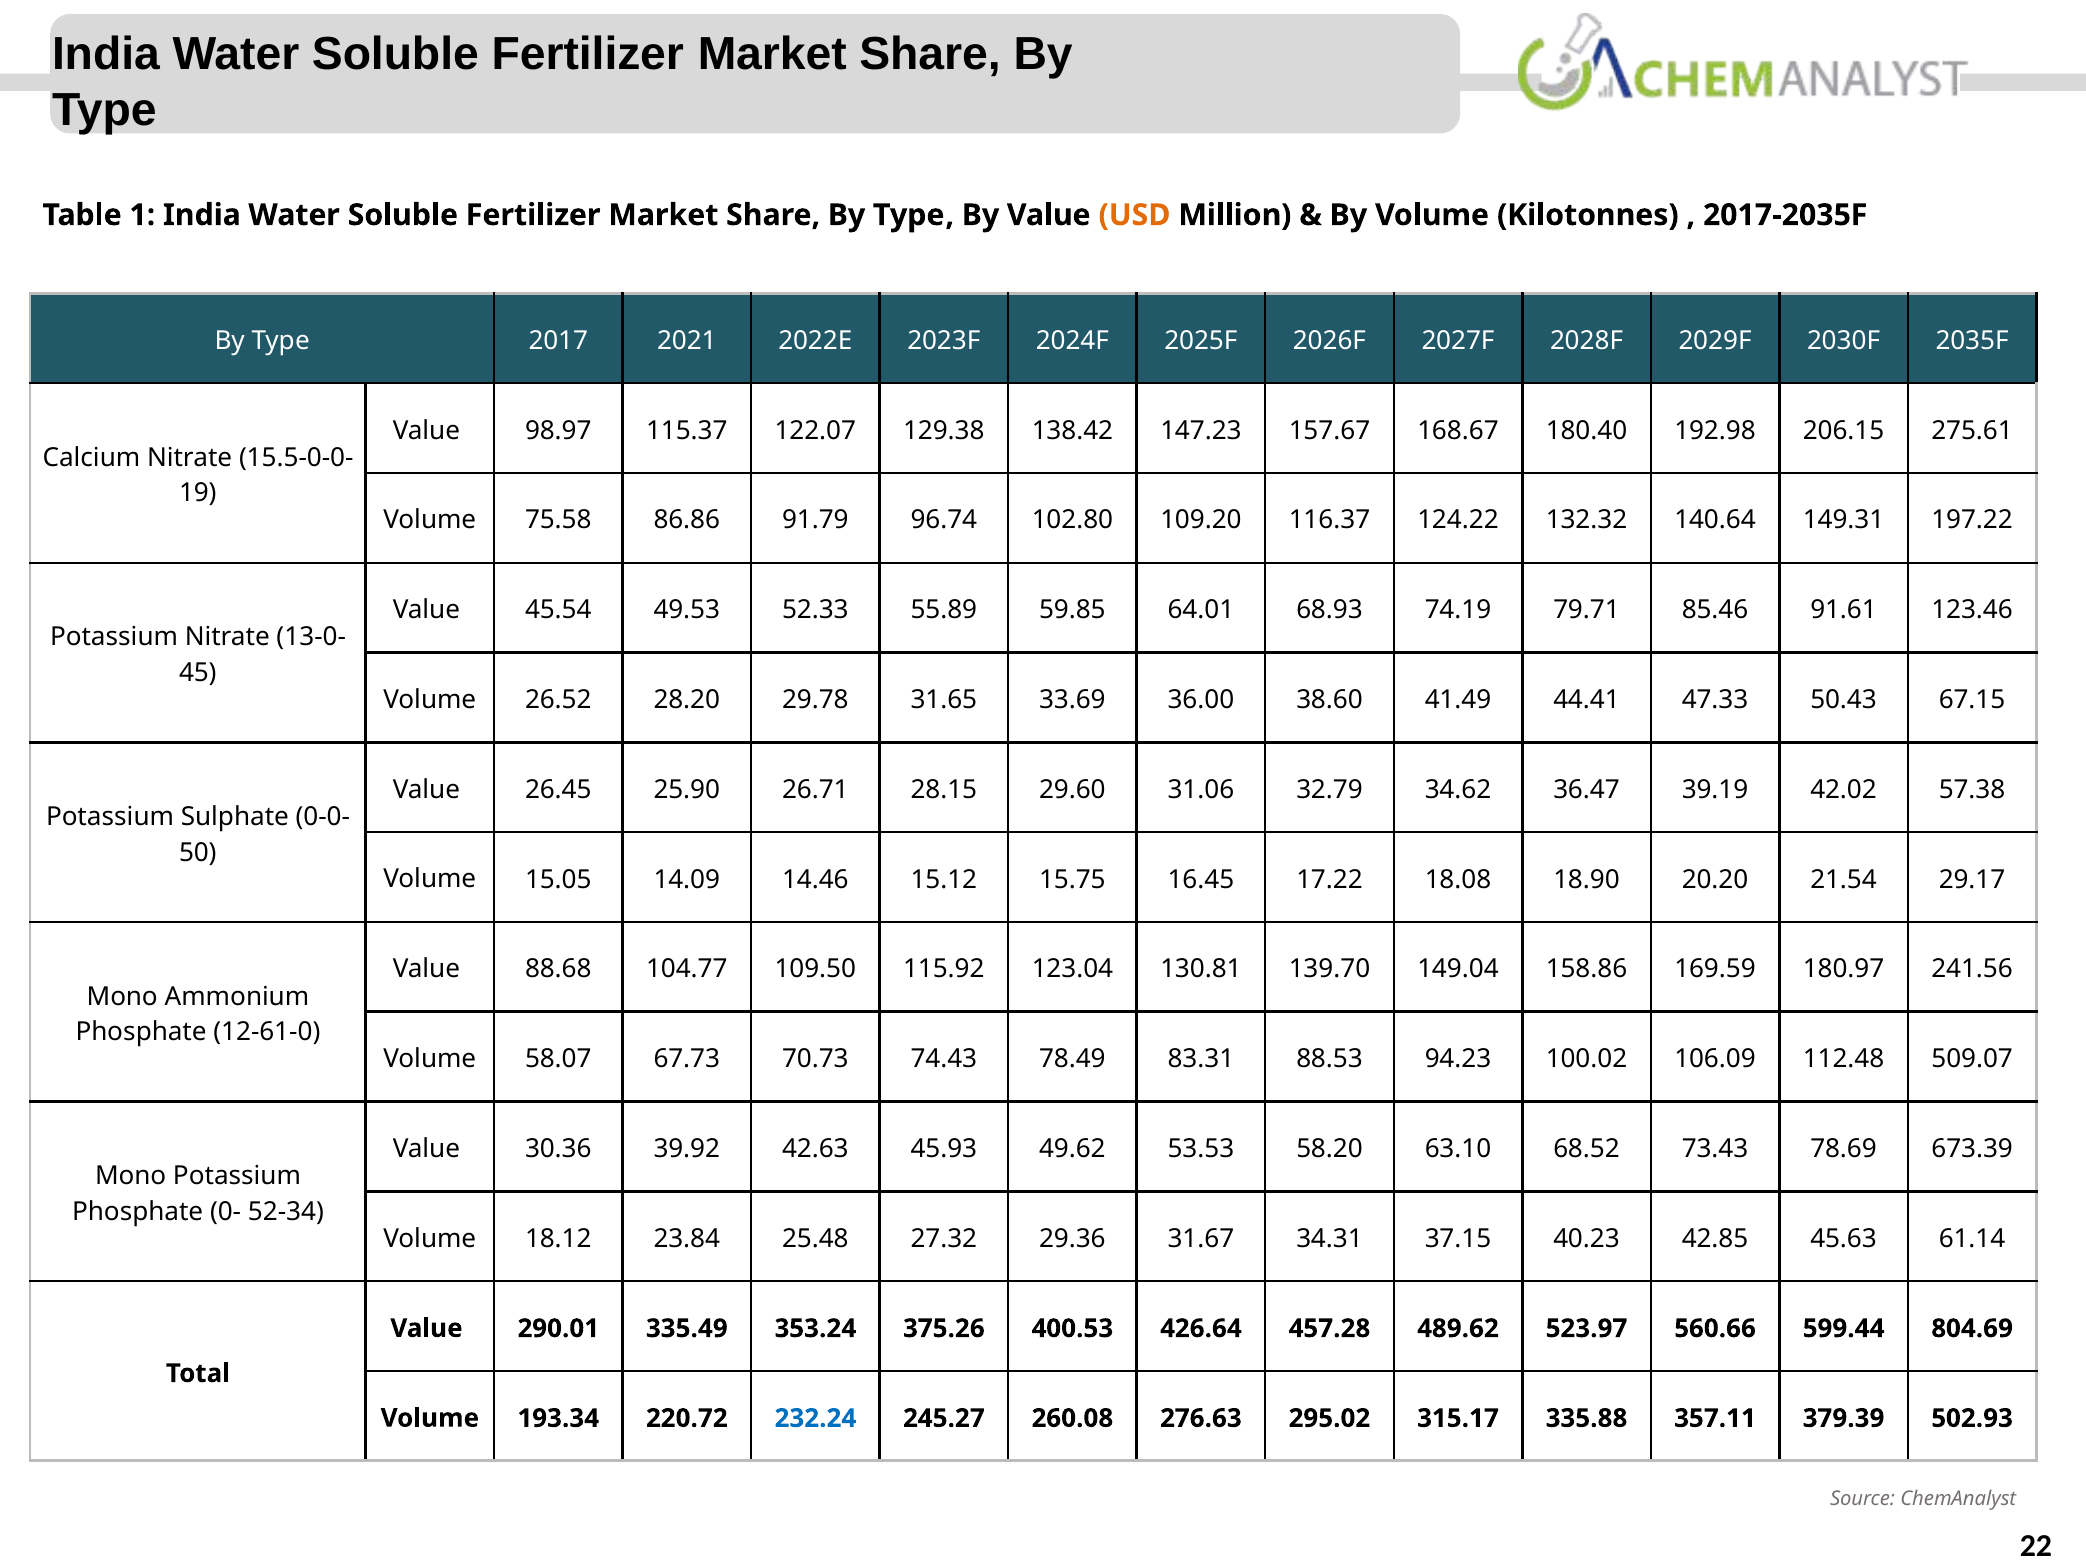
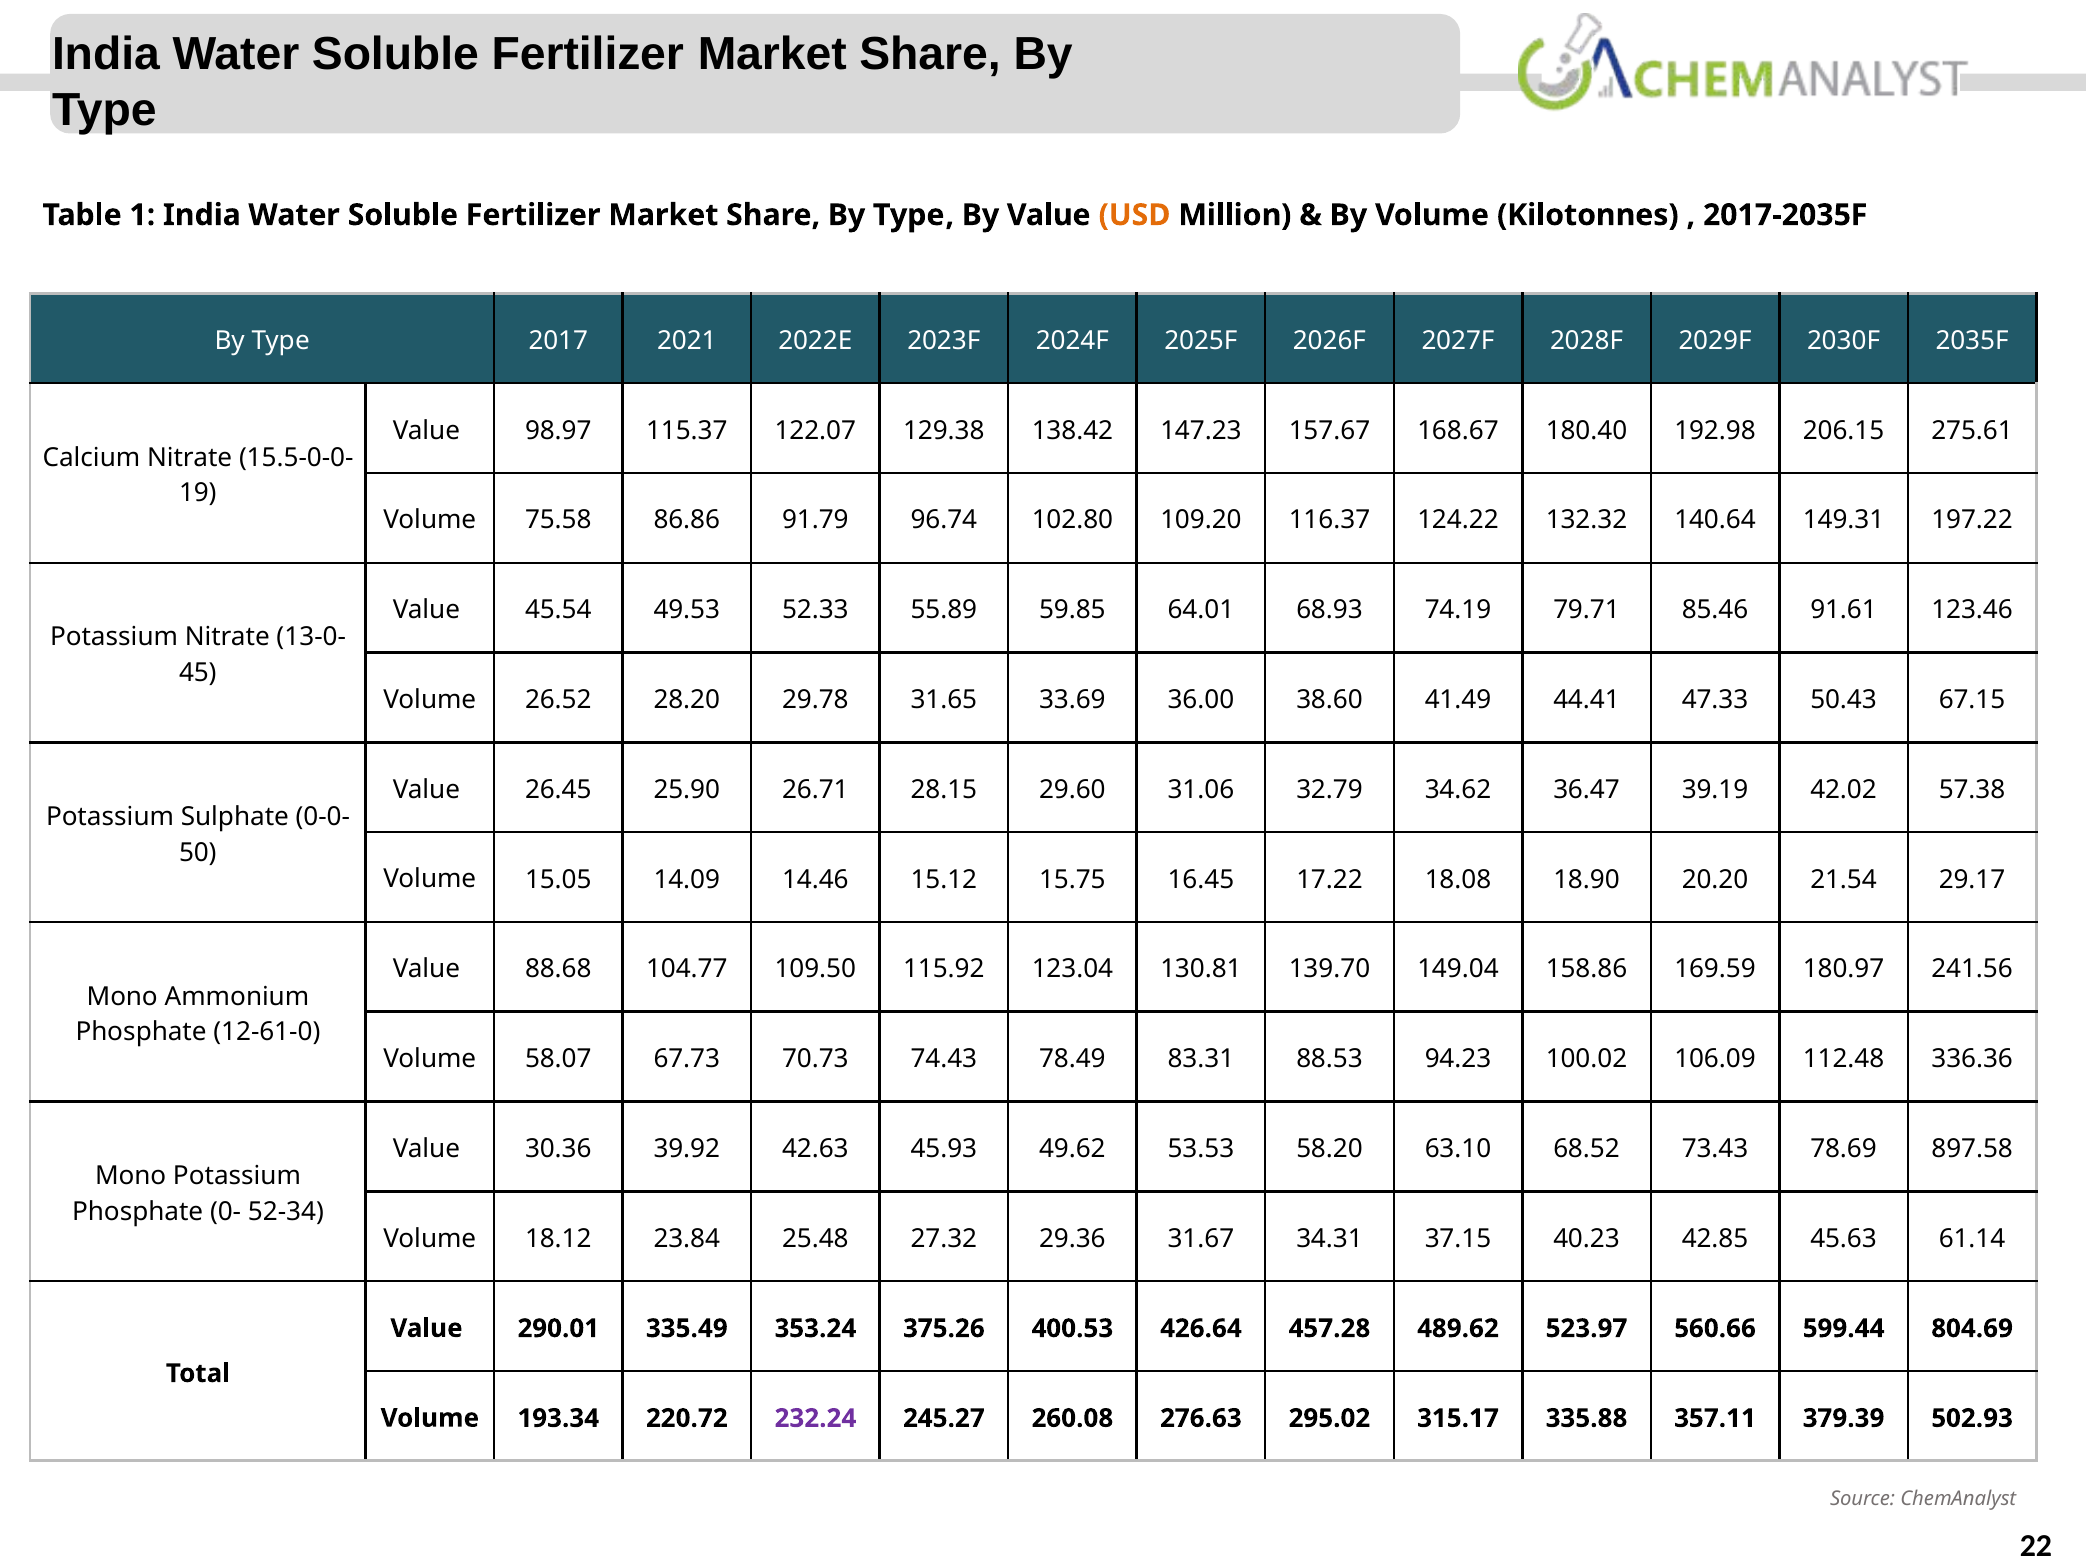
509.07: 509.07 -> 336.36 (1972, 1059)
673.39: 673.39 -> 897.58 (1972, 1149)
232.24 colour: blue -> purple (815, 1418)
